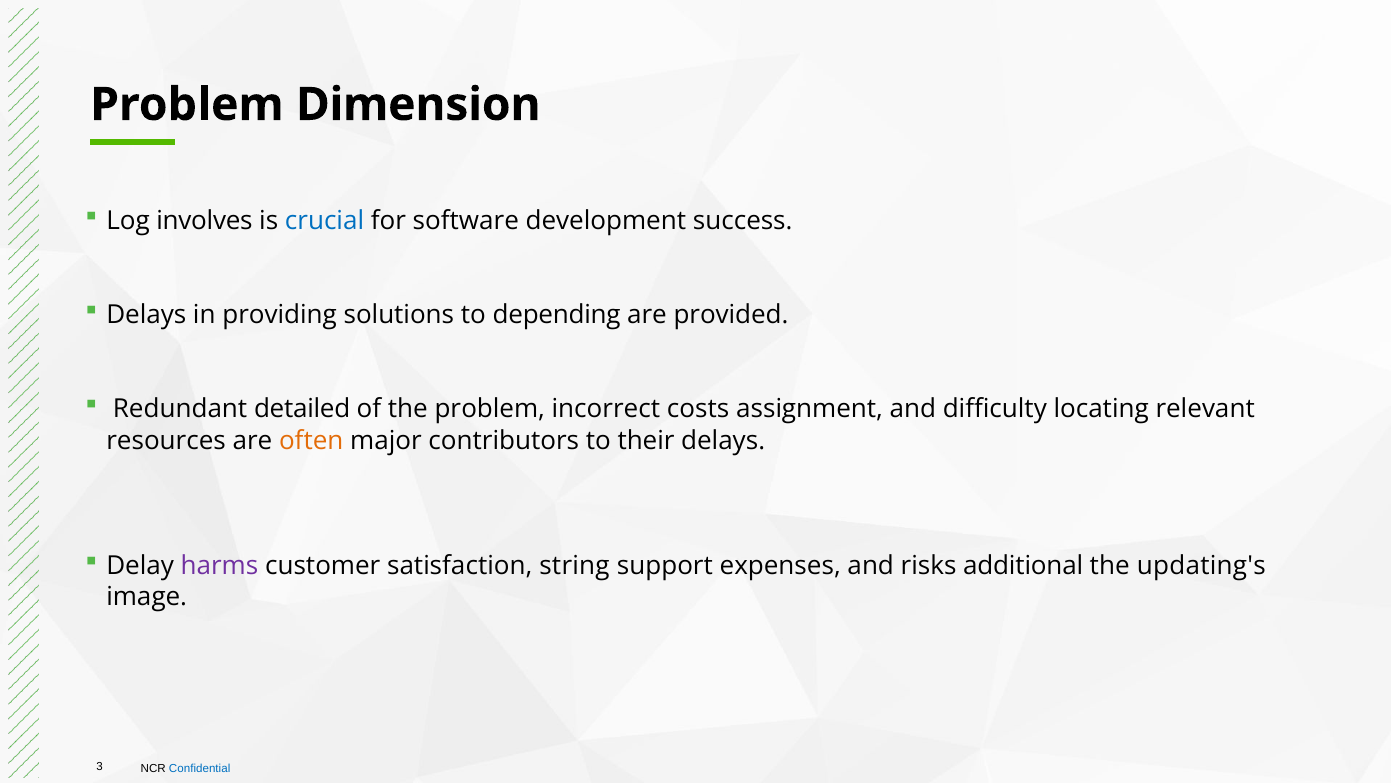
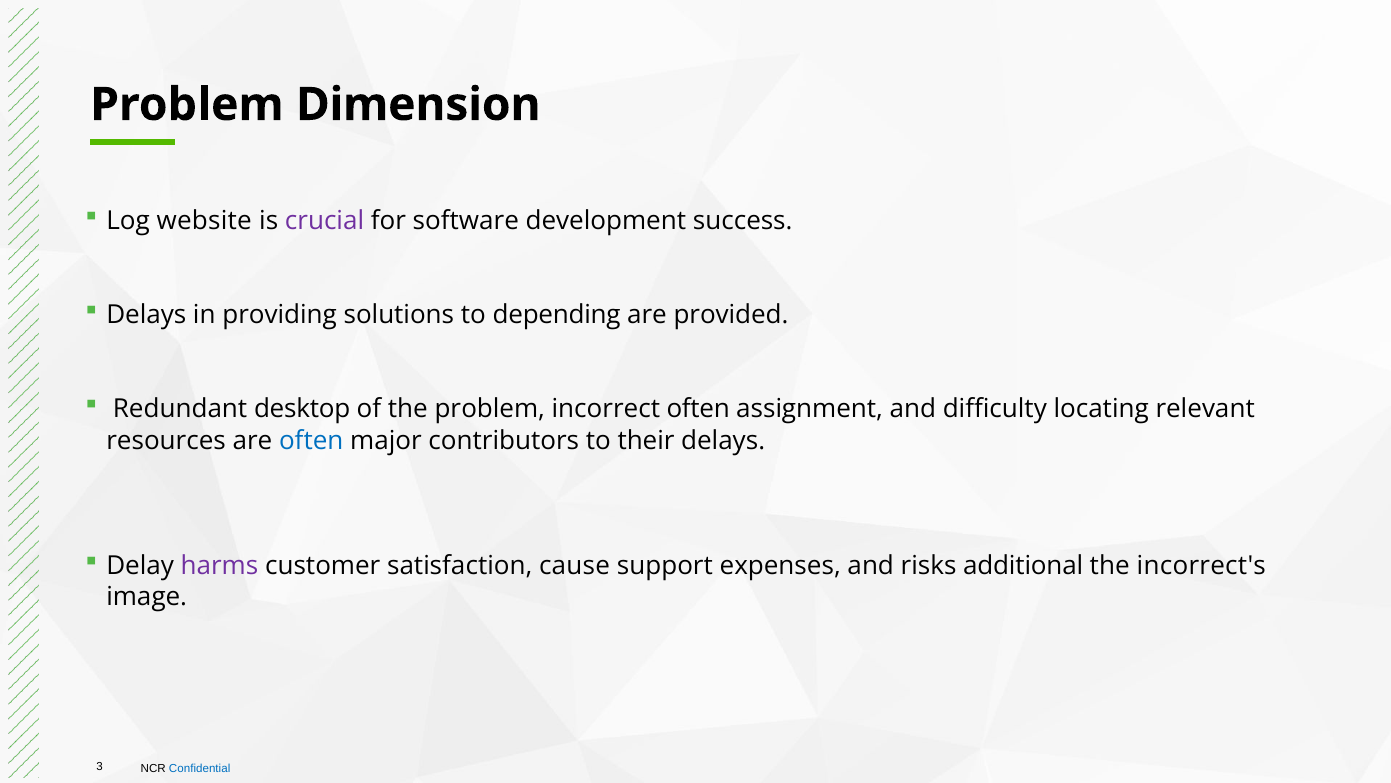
involves: involves -> website (204, 221)
crucial colour: blue -> purple (324, 221)
detailed: detailed -> desktop (302, 409)
incorrect costs: costs -> often (698, 409)
often colour: orange -> blue (311, 440)
string: string -> cause (574, 565)
updating's: updating's -> incorrect's (1201, 565)
